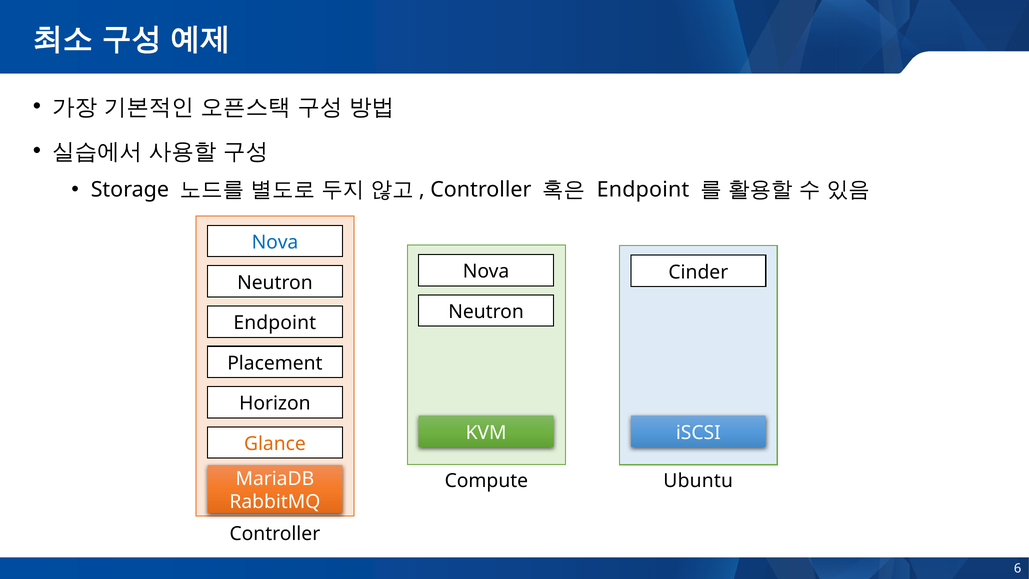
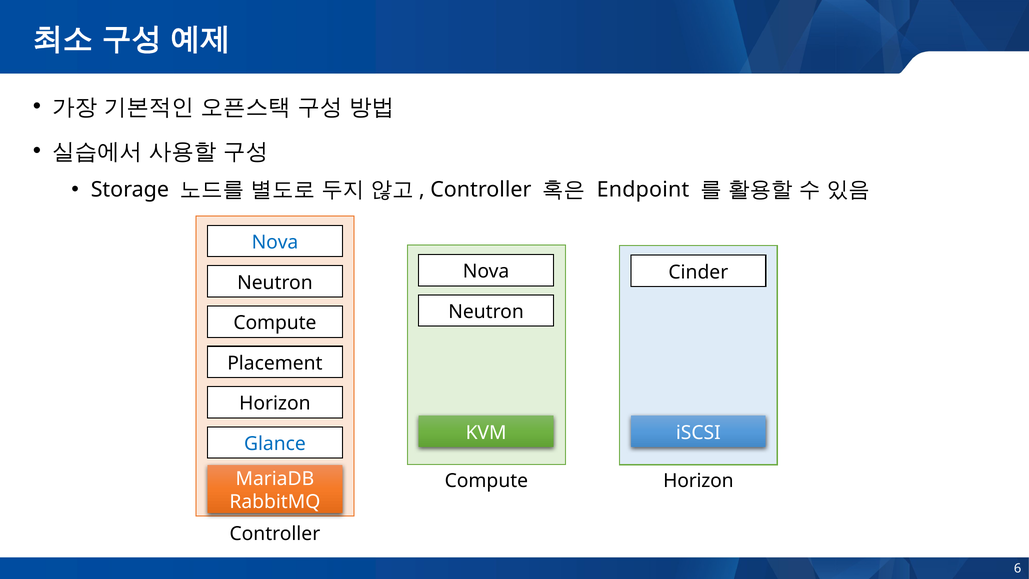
Endpoint: Endpoint -> Compute (275, 323)
Glance colour: orange -> blue (275, 444)
Ubuntu: Ubuntu -> Horizon (698, 481)
